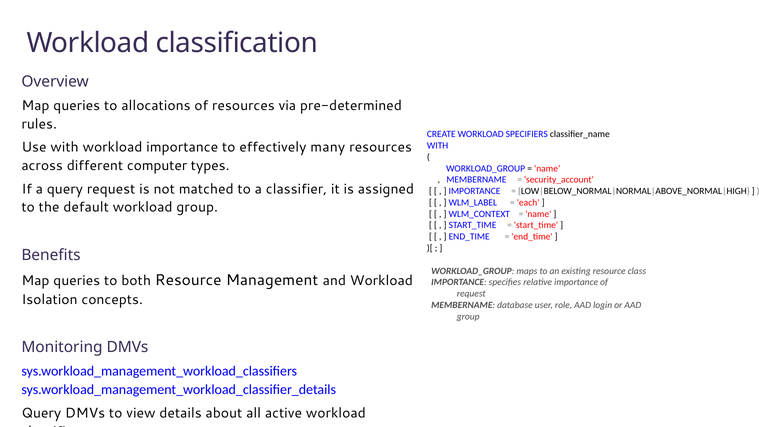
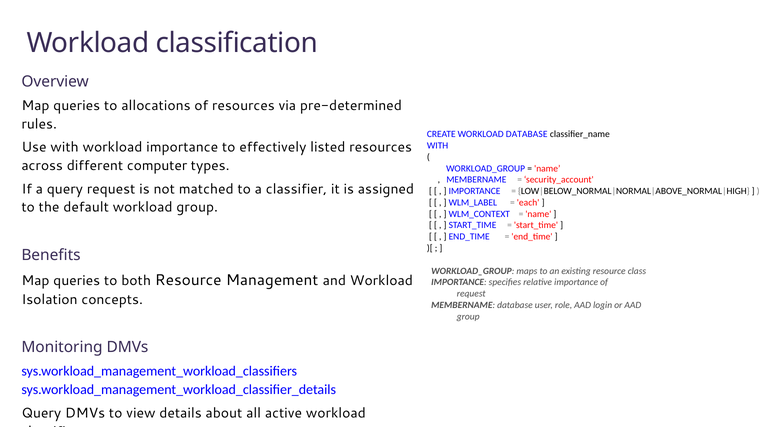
WORKLOAD SPECIFIERS: SPECIFIERS -> DATABASE (527, 134)
many: many -> listed (328, 147)
